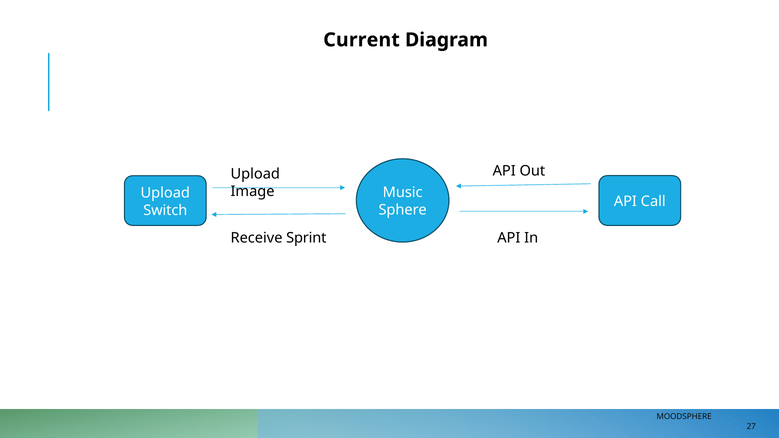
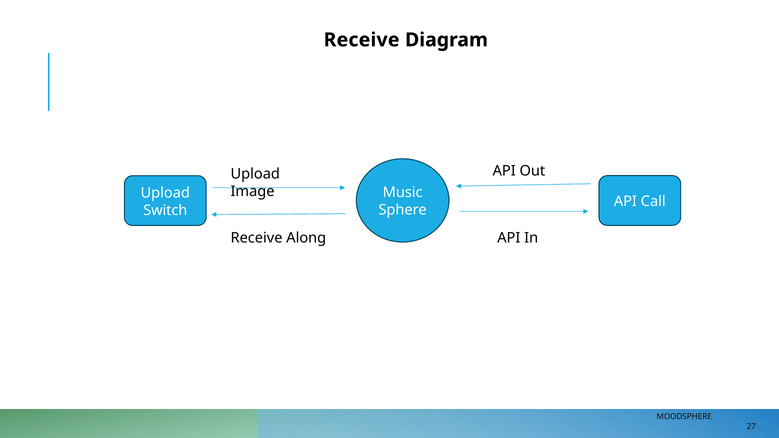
Current: Current -> Receive (362, 40)
Sprint: Sprint -> Along (306, 238)
